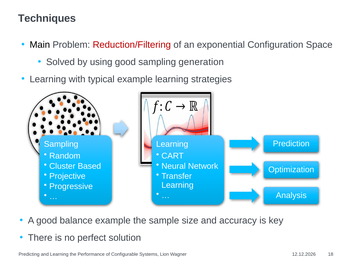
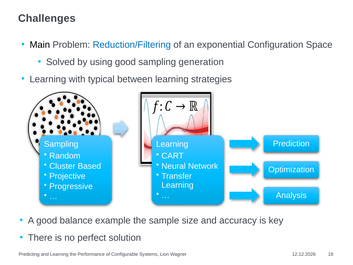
Techniques: Techniques -> Challenges (47, 18)
Reduction/Filtering colour: red -> blue (132, 45)
typical example: example -> between (135, 79)
